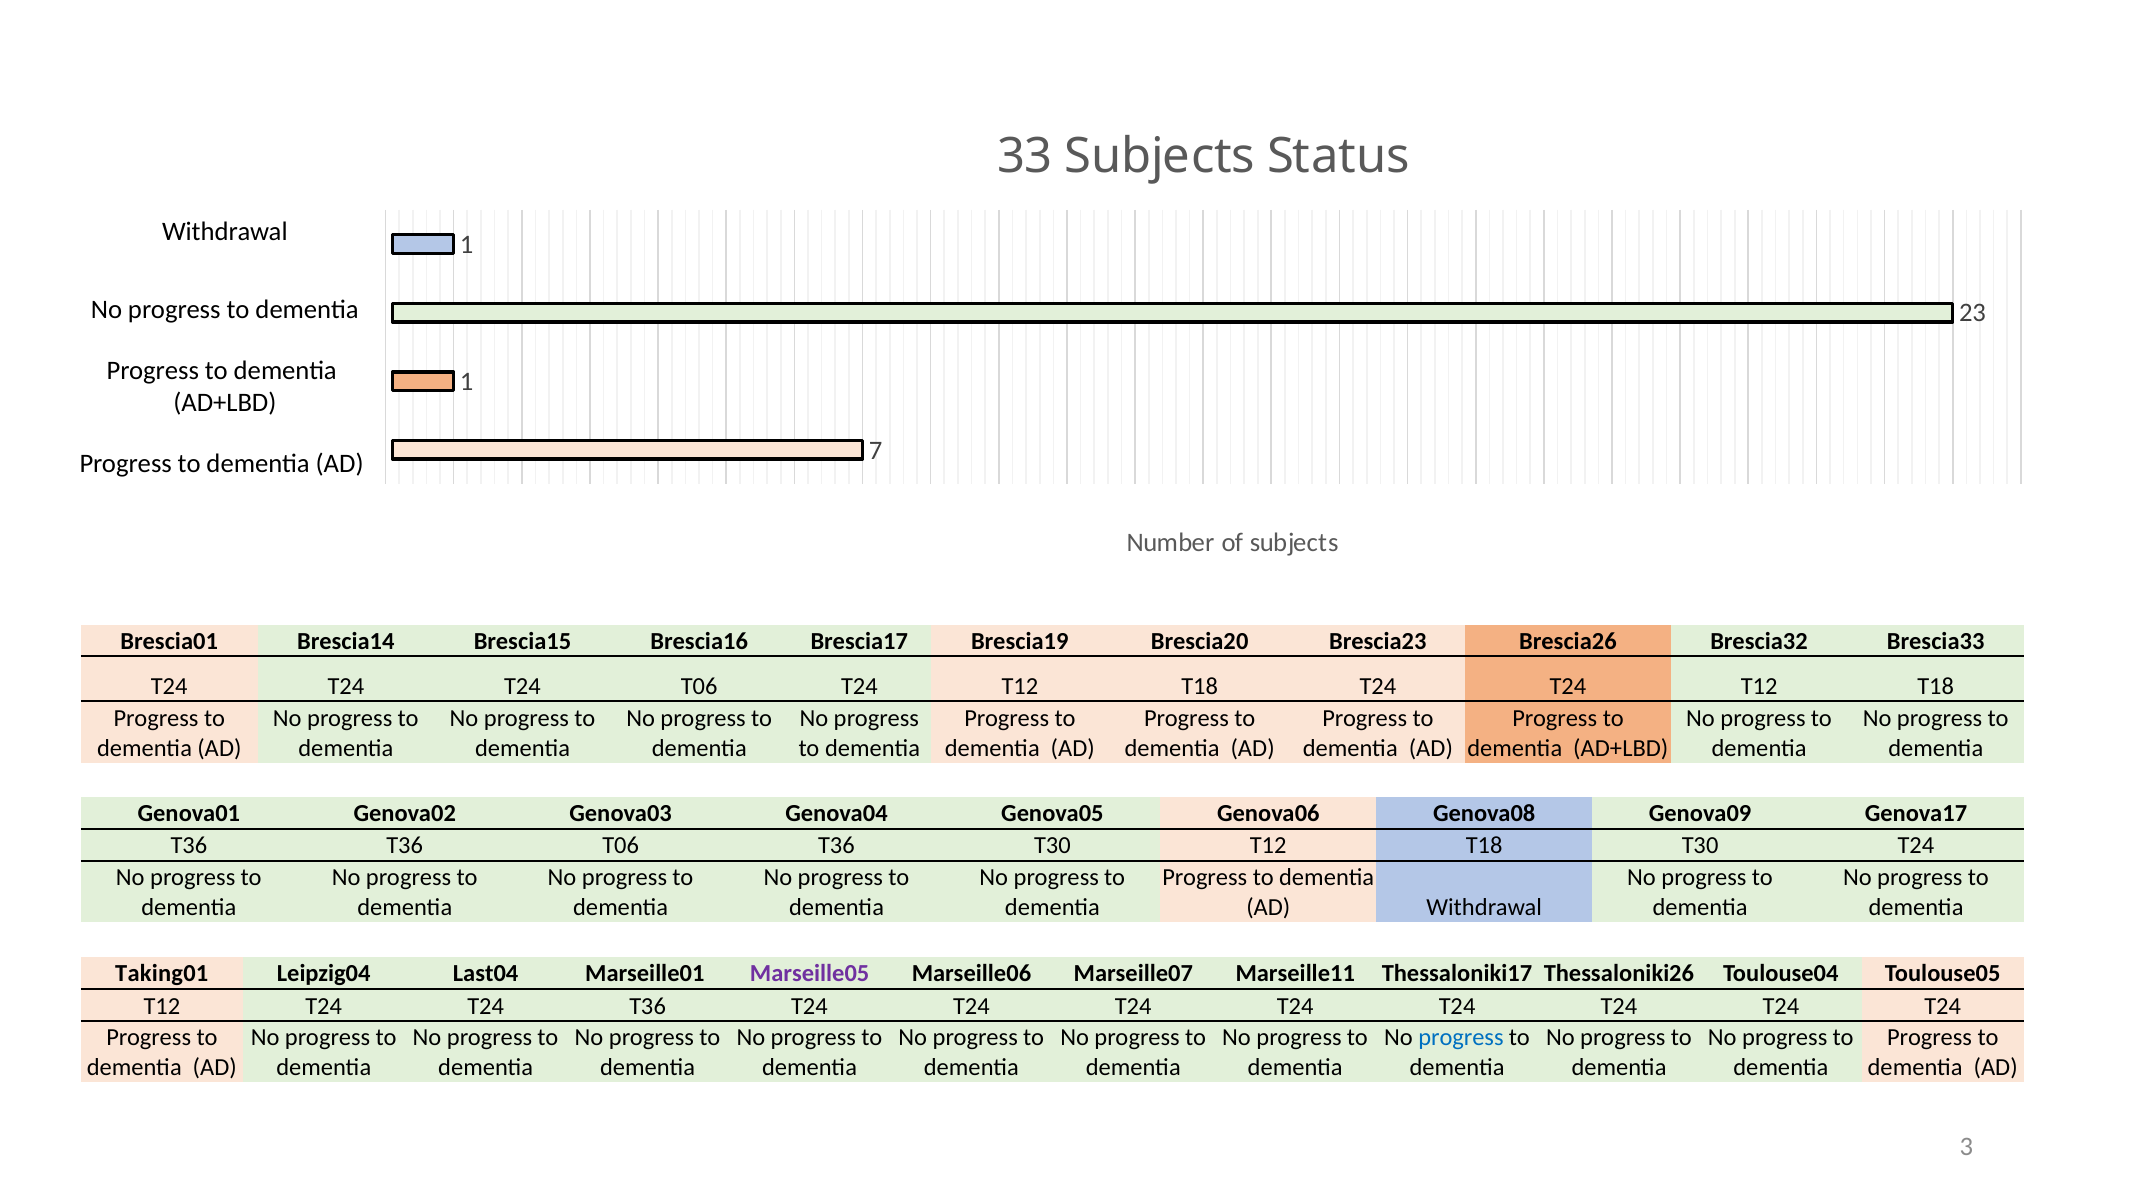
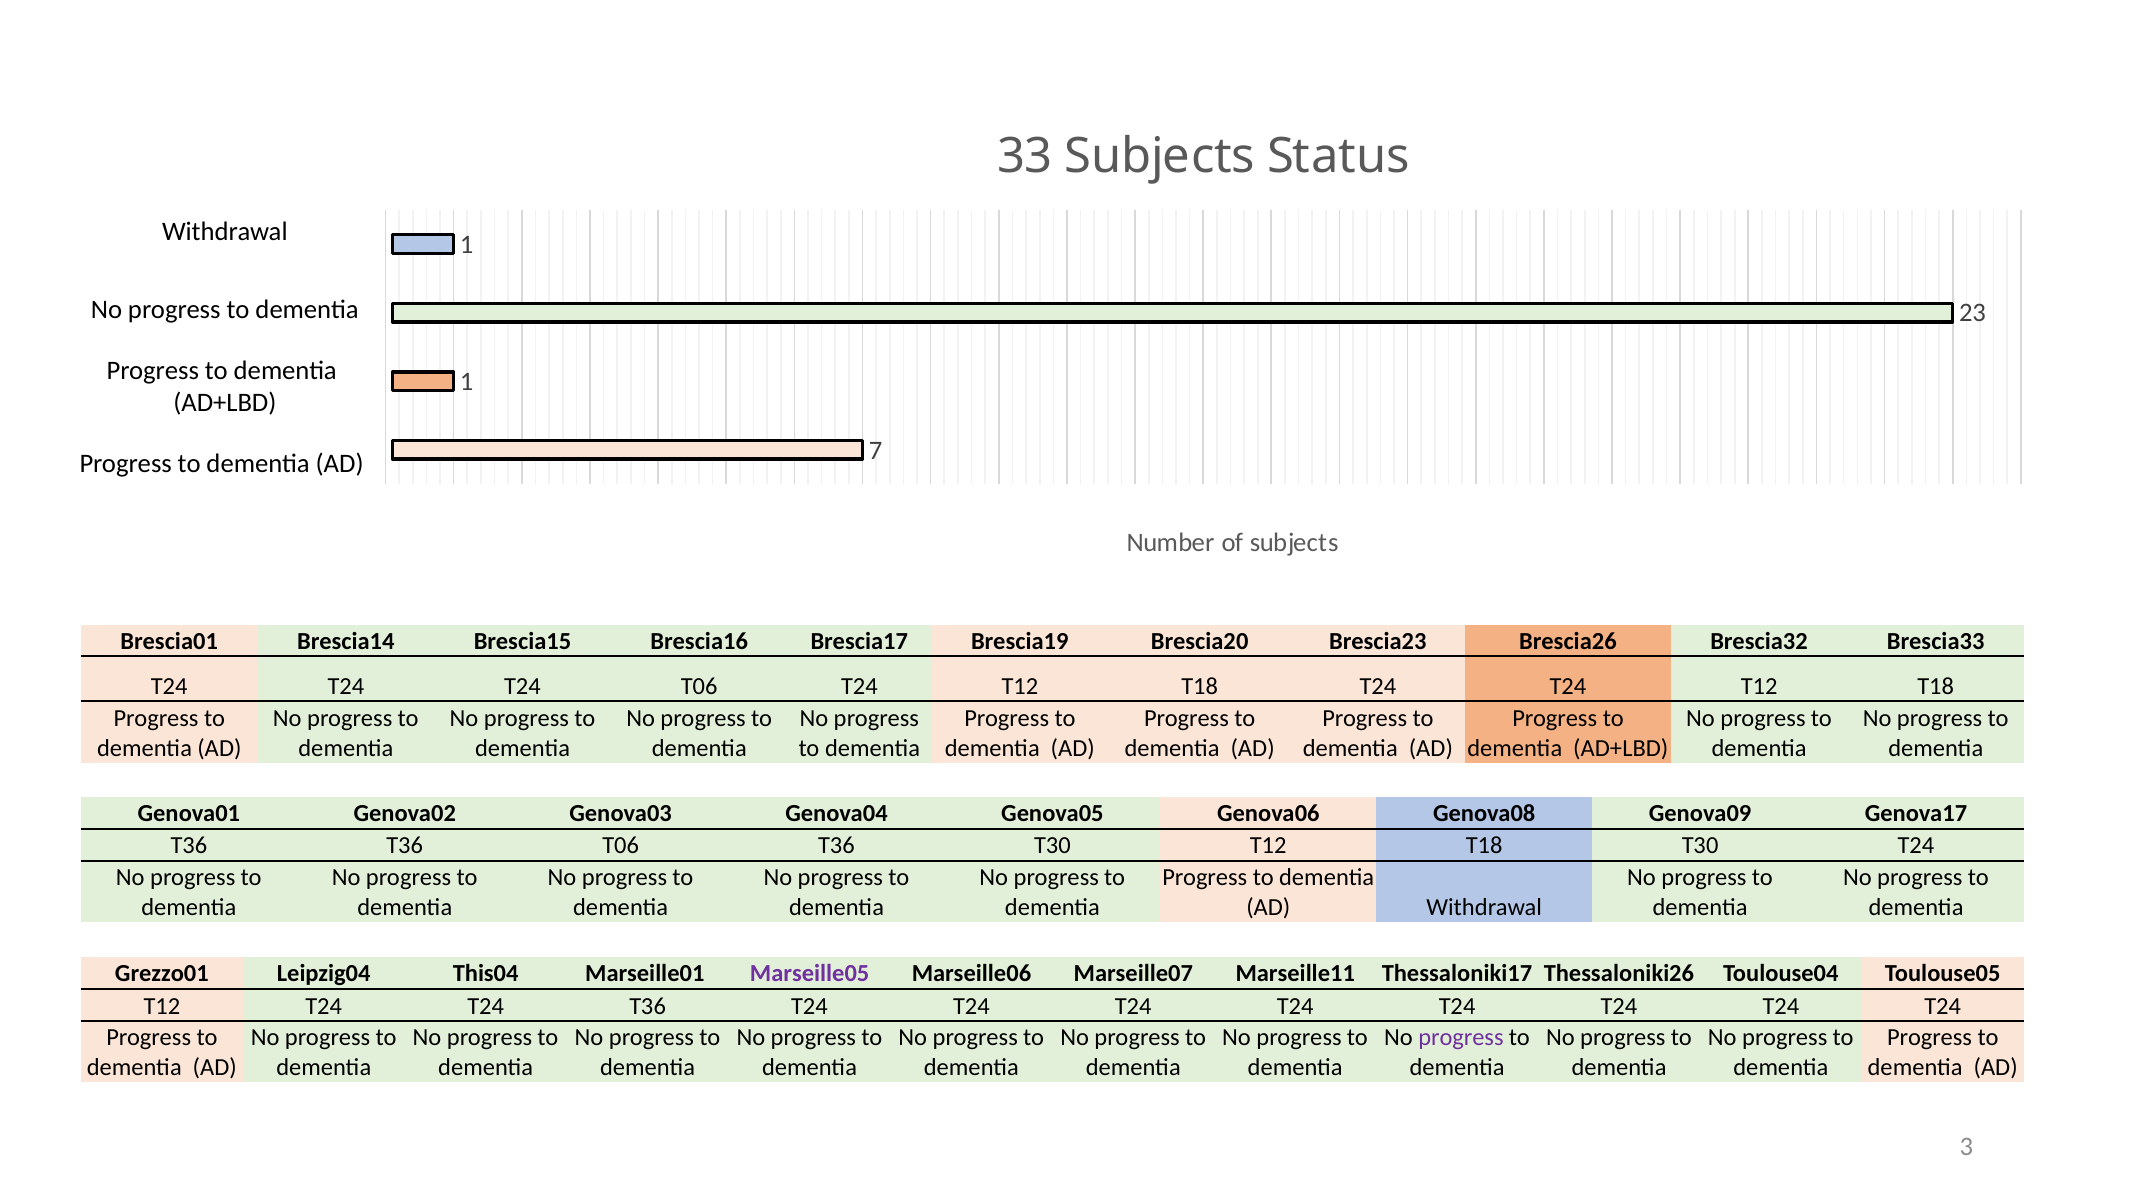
Taking01: Taking01 -> Grezzo01 (162, 974)
Last04: Last04 -> This04 (486, 974)
progress colour: blue -> purple (1461, 1038)
